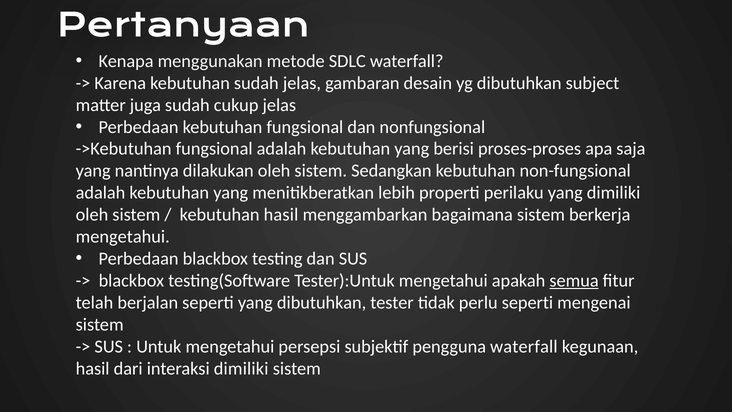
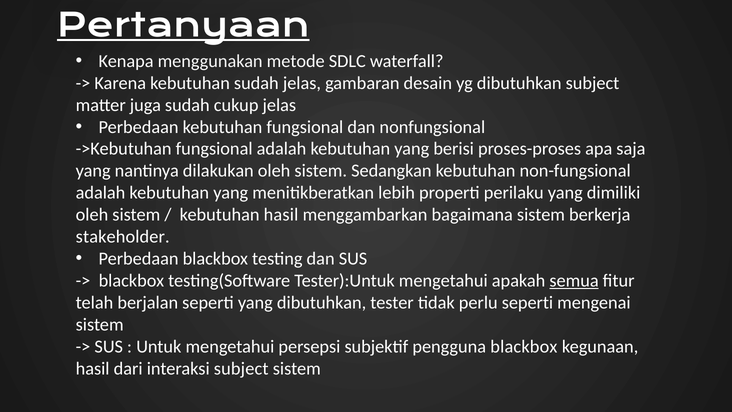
Pertanyaan underline: none -> present (183, 26)
mengetahui: mengetahui -> stakeholder (123, 237)
pengguna waterfall: waterfall -> blackbox (524, 347)
interaksi dimiliki: dimiliki -> subject (241, 368)
